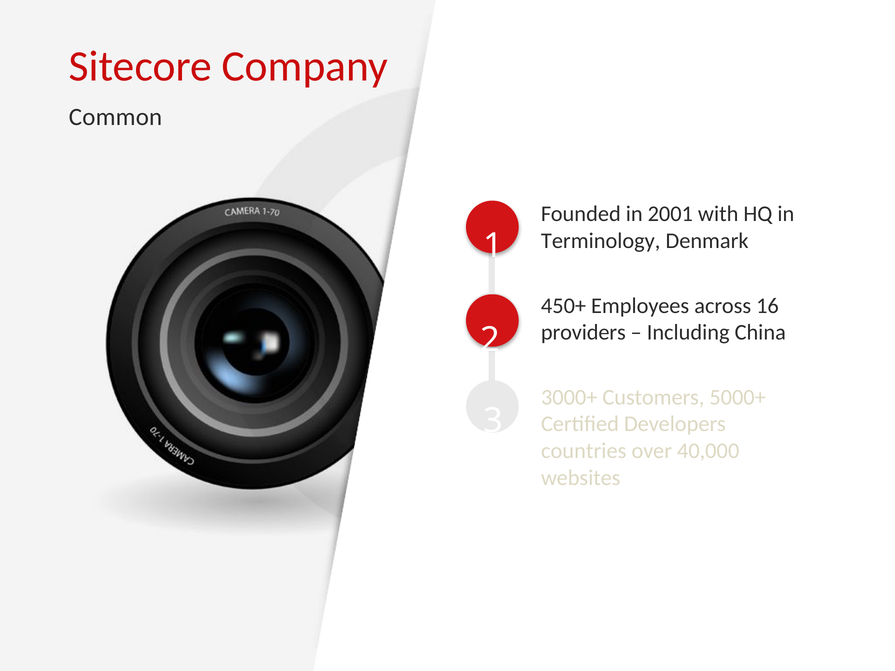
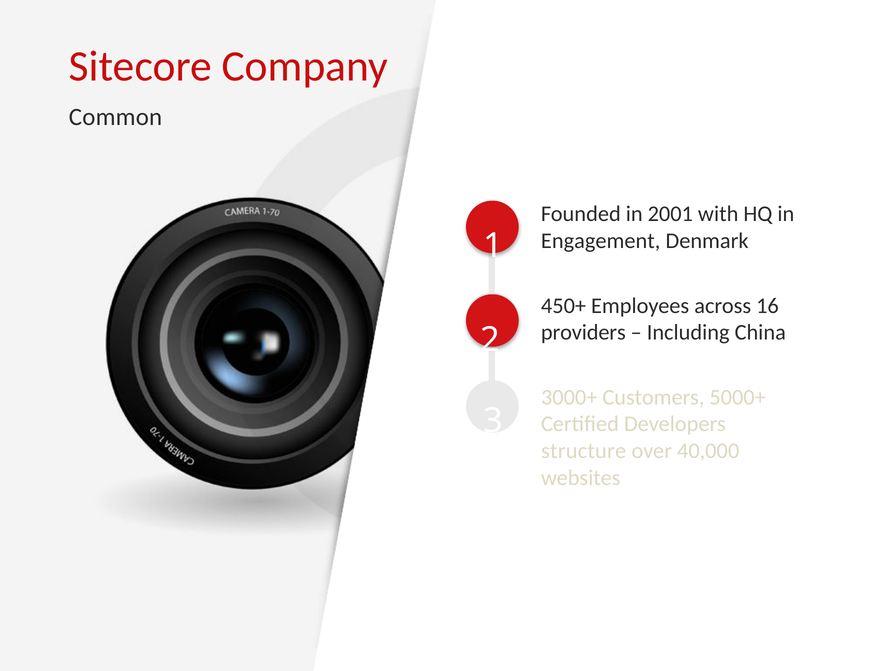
Terminology: Terminology -> Engagement (601, 241)
countries: countries -> structure (584, 451)
